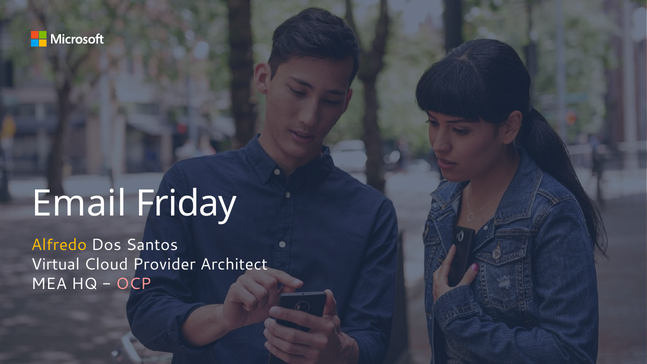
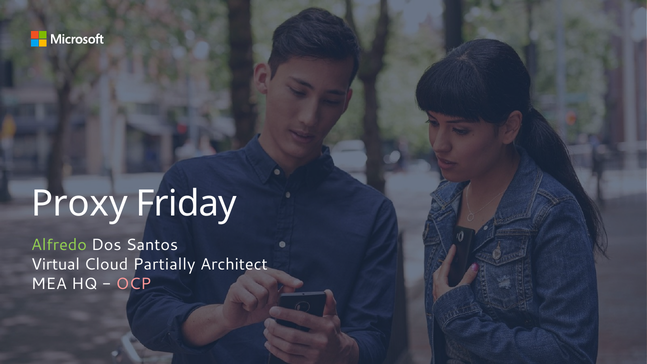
Email: Email -> Proxy (79, 204)
Alfredo colour: yellow -> light green (59, 245)
Provider: Provider -> Partially (164, 264)
